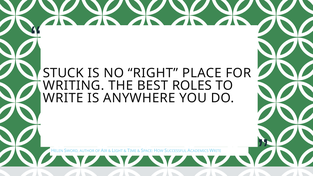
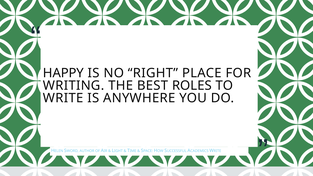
STUCK: STUCK -> HAPPY (63, 73)
